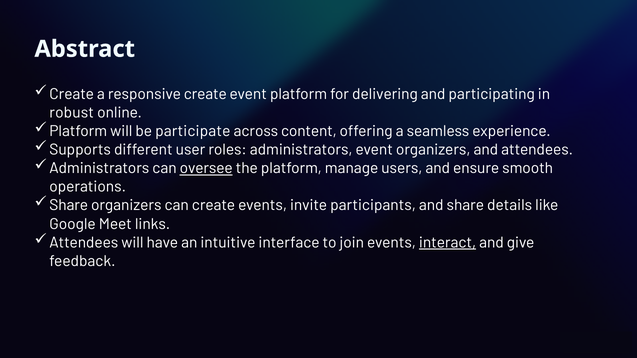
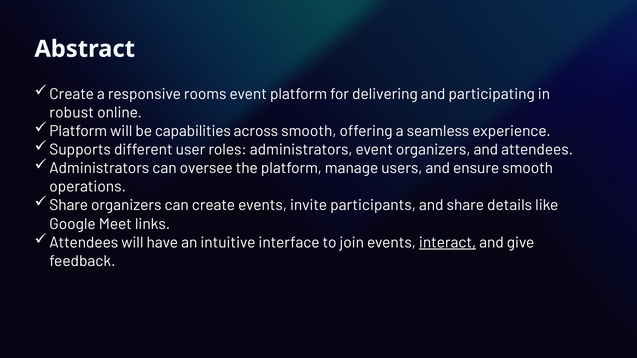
responsive create: create -> rooms (205, 94)
participate: participate -> capabilities (193, 131)
across content: content -> smooth (309, 131)
oversee underline: present -> none (206, 168)
